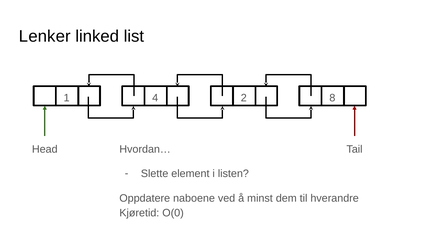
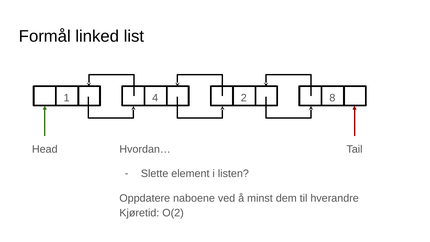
Lenker: Lenker -> Formål (45, 36)
O(0: O(0 -> O(2 (173, 213)
